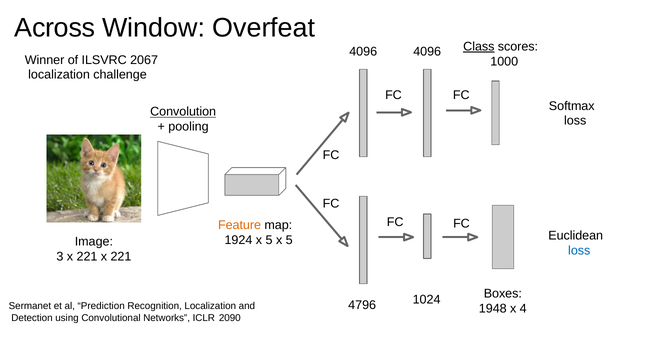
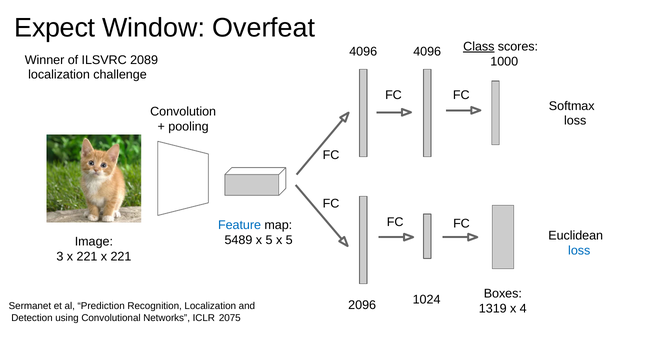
Across: Across -> Expect (55, 28)
2067: 2067 -> 2089 (144, 60)
Convolution underline: present -> none (183, 112)
Feature colour: orange -> blue (240, 225)
1924: 1924 -> 5489 (238, 240)
4796: 4796 -> 2096 (362, 305)
1948: 1948 -> 1319 (493, 308)
2090: 2090 -> 2075 (230, 318)
